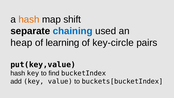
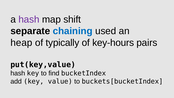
hash colour: orange -> purple (29, 19)
learning: learning -> typically (62, 43)
key-circle: key-circle -> key-hours (113, 43)
